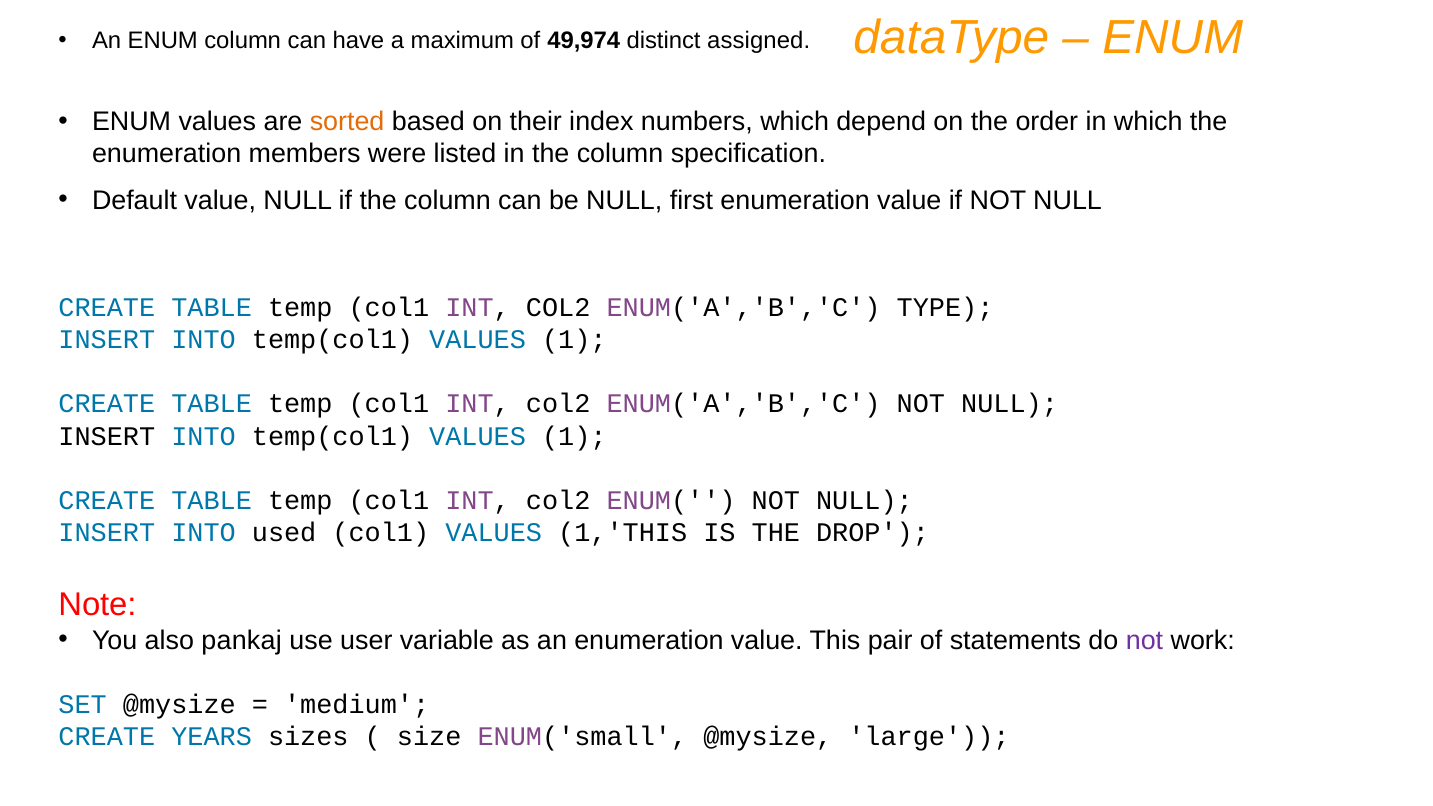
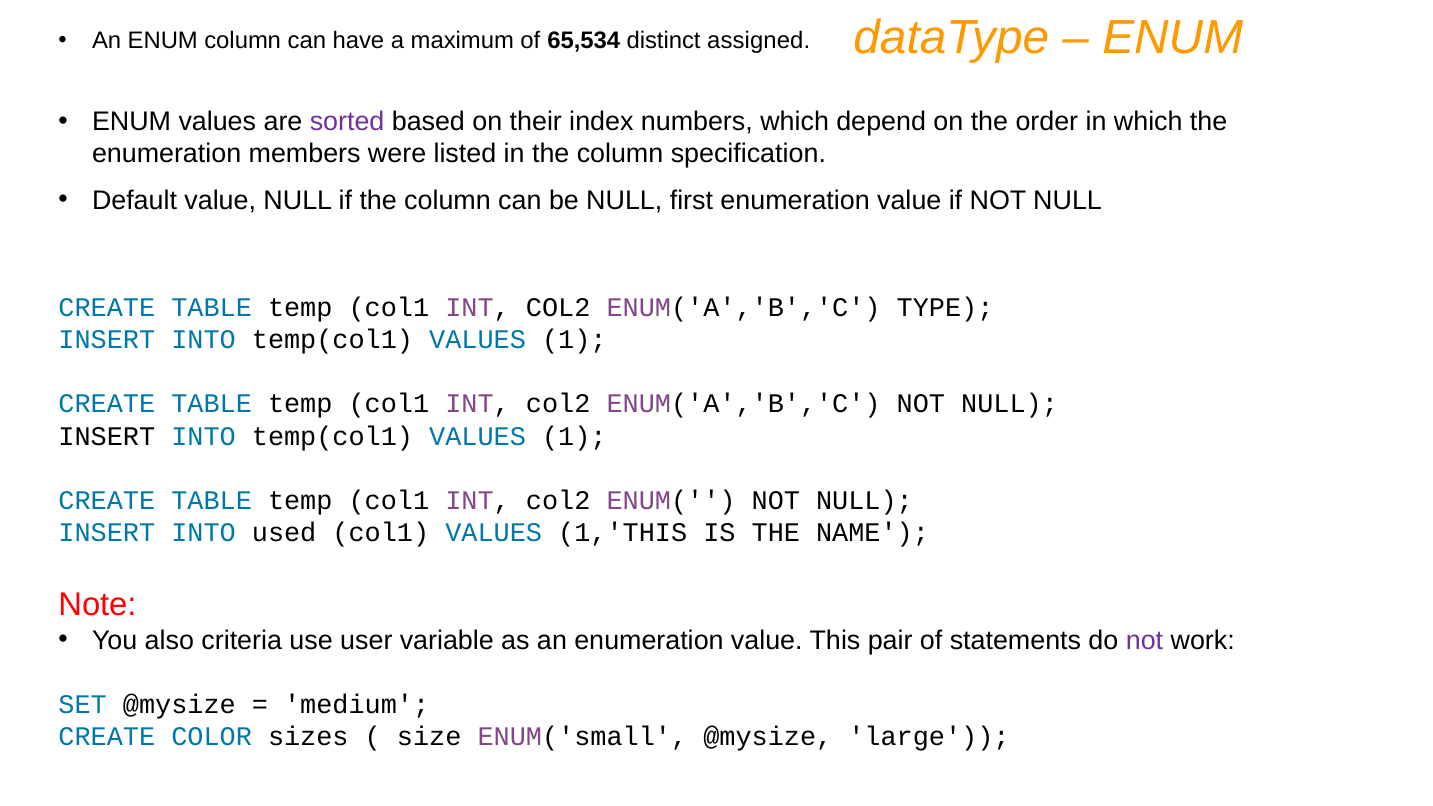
49,974: 49,974 -> 65,534 (584, 41)
sorted colour: orange -> purple (347, 122)
DROP: DROP -> NAME (873, 533)
pankaj: pankaj -> criteria (242, 640)
YEARS: YEARS -> COLOR (212, 737)
